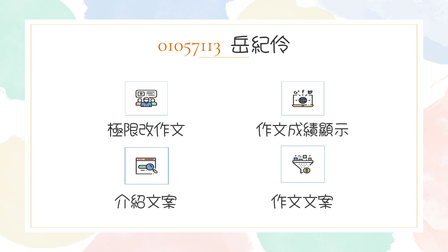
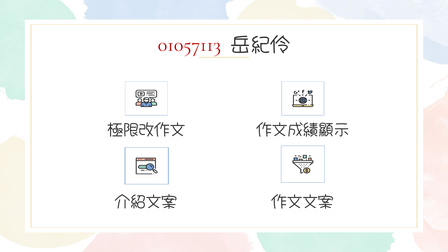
01057113 colour: orange -> red (189, 44)
